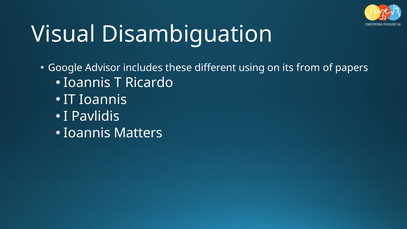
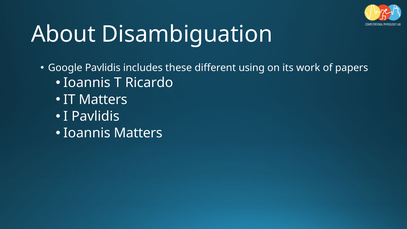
Visual: Visual -> About (63, 34)
Google Advisor: Advisor -> Pavlidis (103, 68)
from: from -> work (308, 68)
IT Ioannis: Ioannis -> Matters (103, 100)
